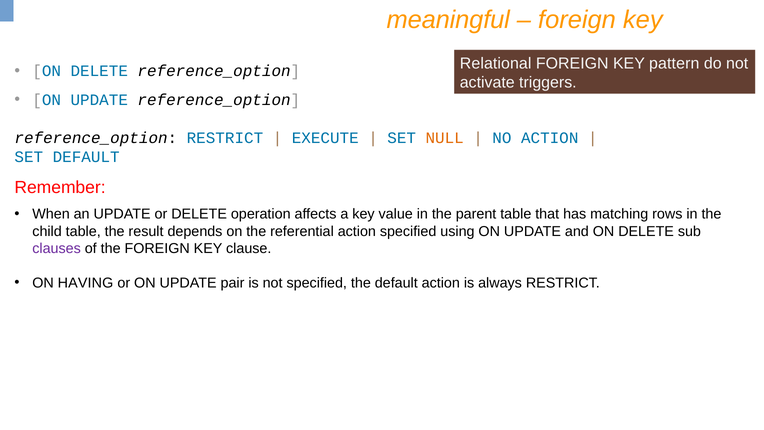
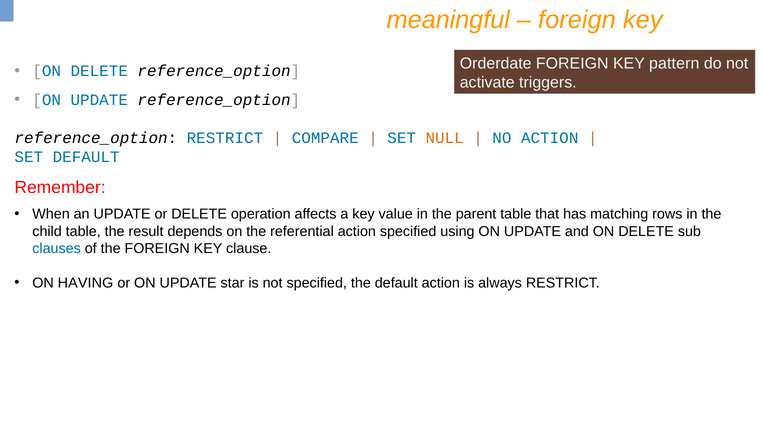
Relational: Relational -> Orderdate (496, 63)
EXECUTE: EXECUTE -> COMPARE (325, 138)
clauses colour: purple -> blue (57, 248)
pair: pair -> star (232, 283)
